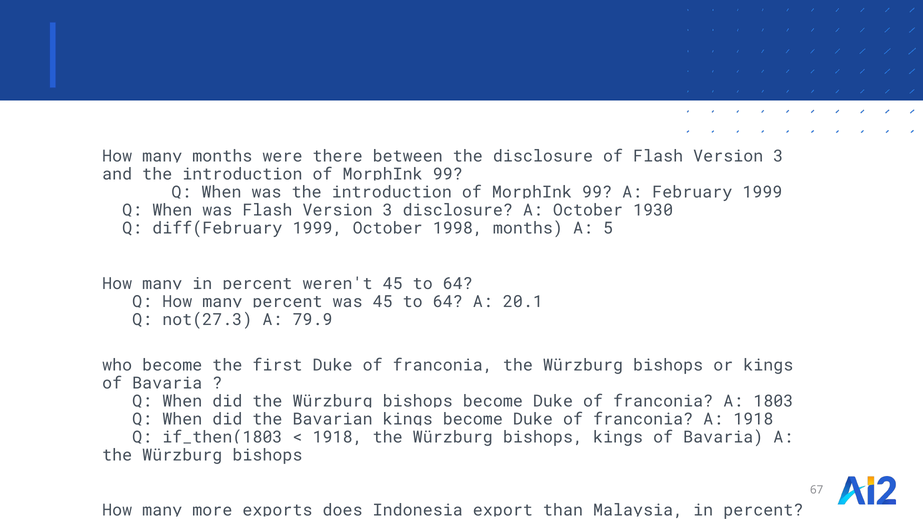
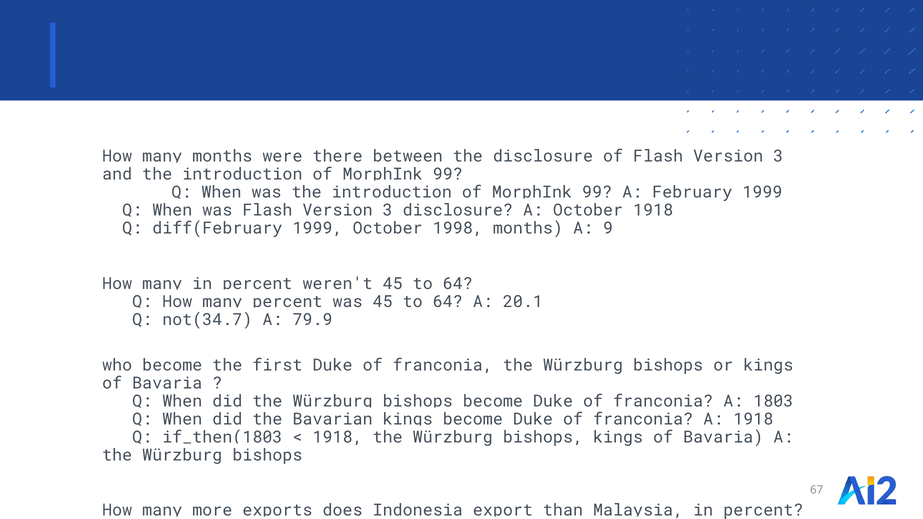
1930: 1930 -> 1918 (653, 210)
5: 5 -> 9 (608, 228)
not(27.3: not(27.3 -> not(34.7 (207, 320)
